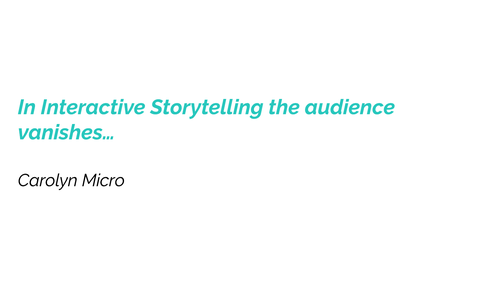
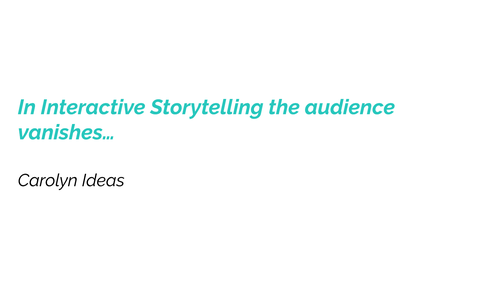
Micro: Micro -> Ideas (103, 180)
